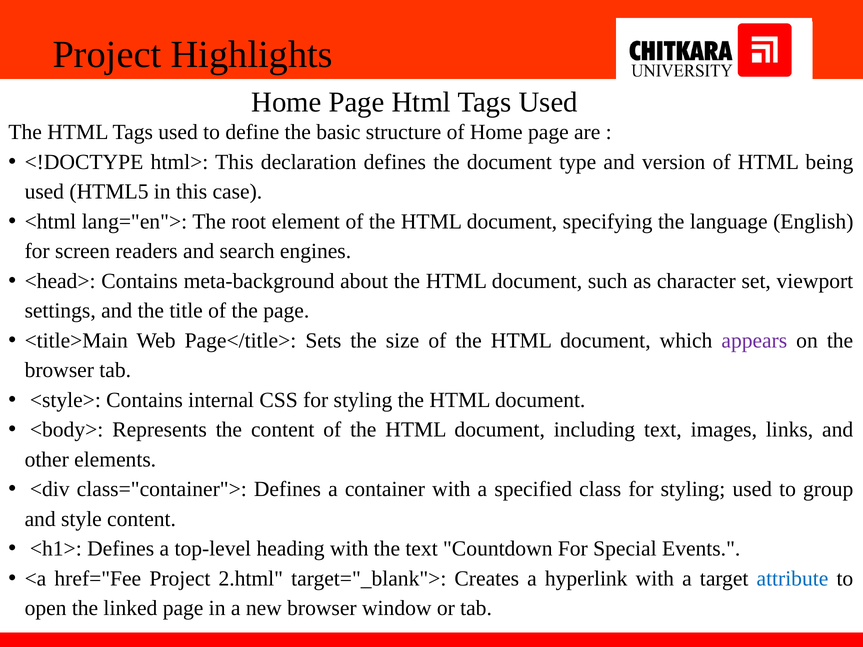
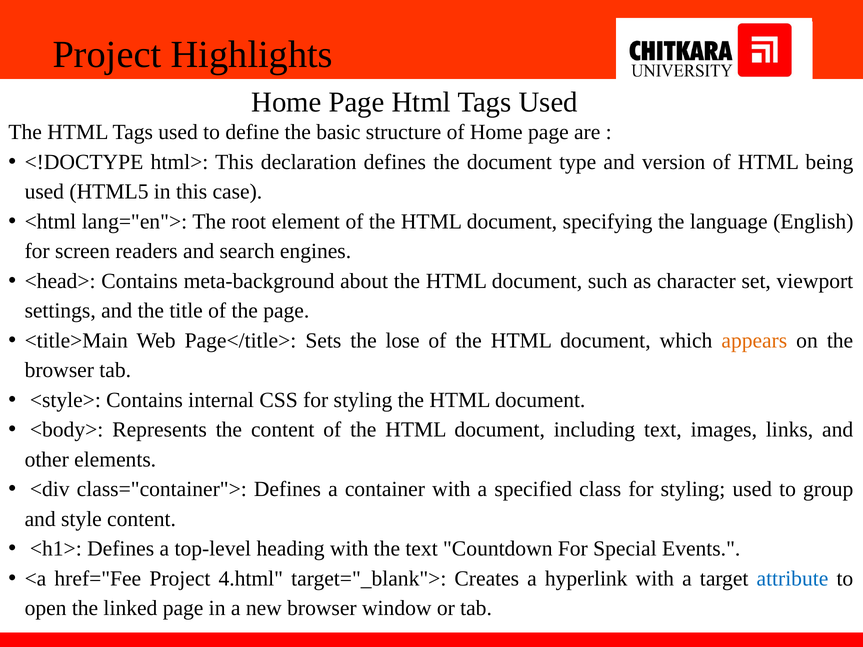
size: size -> lose (403, 341)
appears colour: purple -> orange (754, 341)
2.html: 2.html -> 4.html (251, 579)
